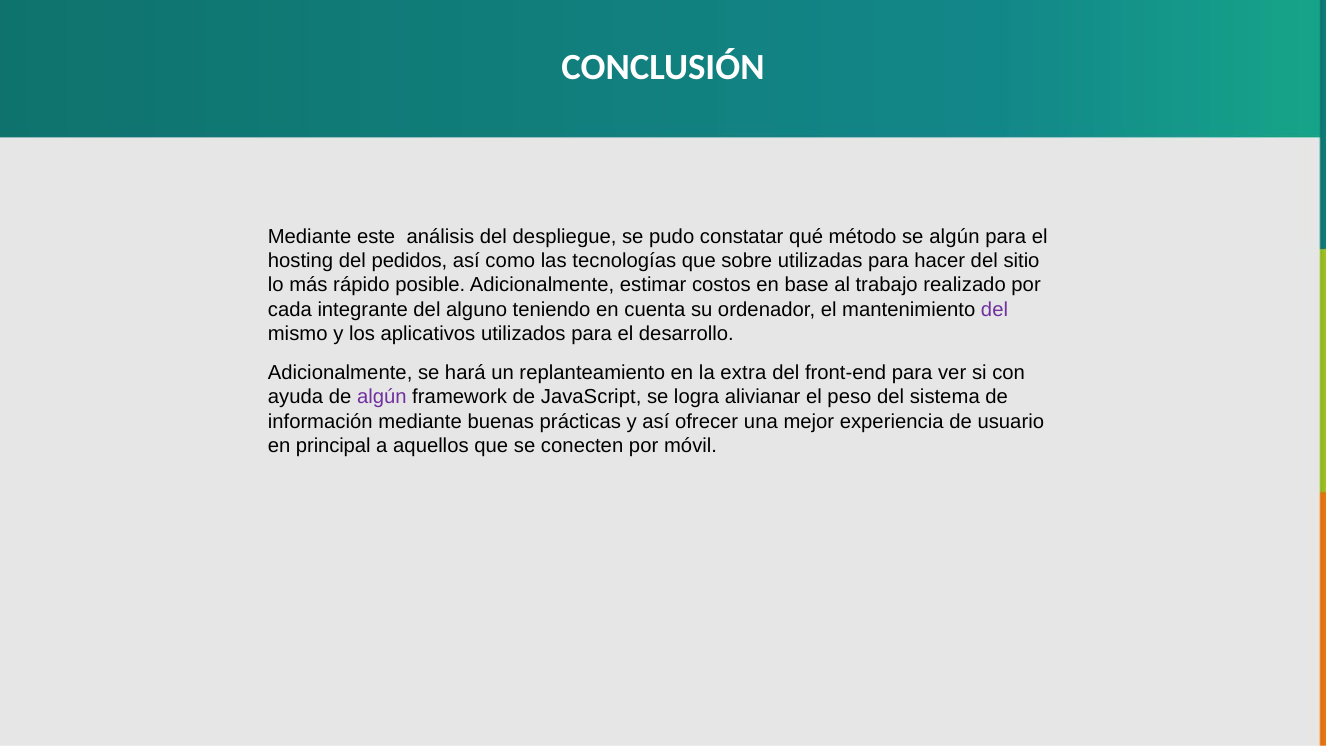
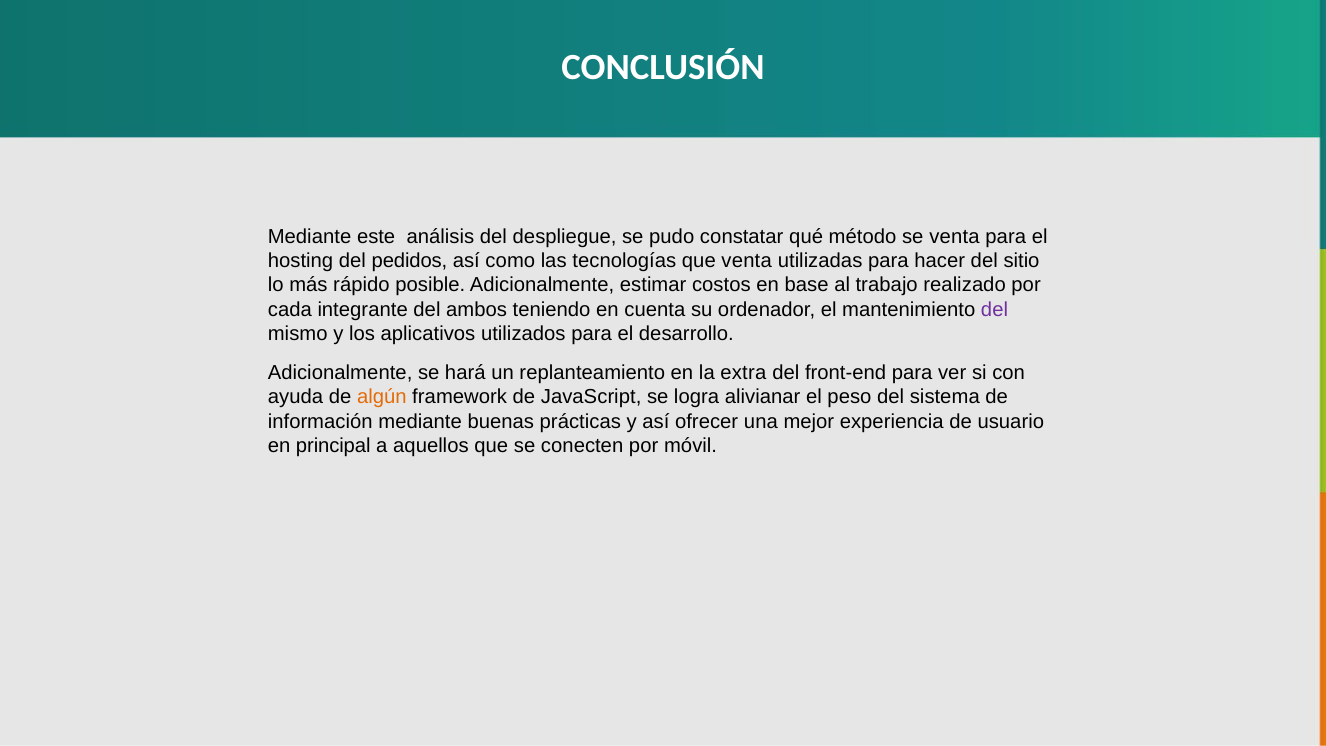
se algún: algún -> venta (954, 236)
que sobre: sobre -> venta (747, 261)
alguno: alguno -> ambos (477, 309)
algún colour: purple -> orange (382, 397)
